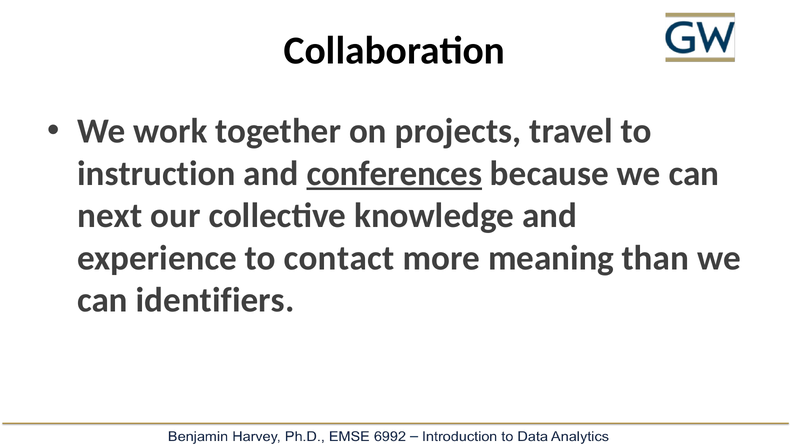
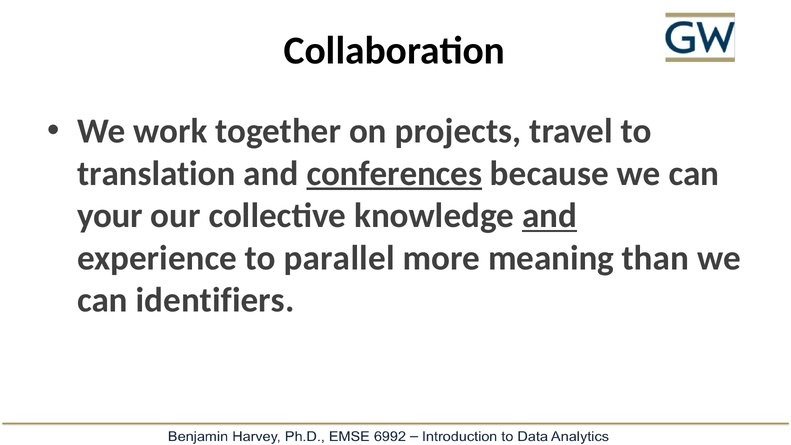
instruction: instruction -> translation (156, 174)
next: next -> your (110, 216)
and underline: none -> present (550, 216)
contact: contact -> parallel (339, 258)
